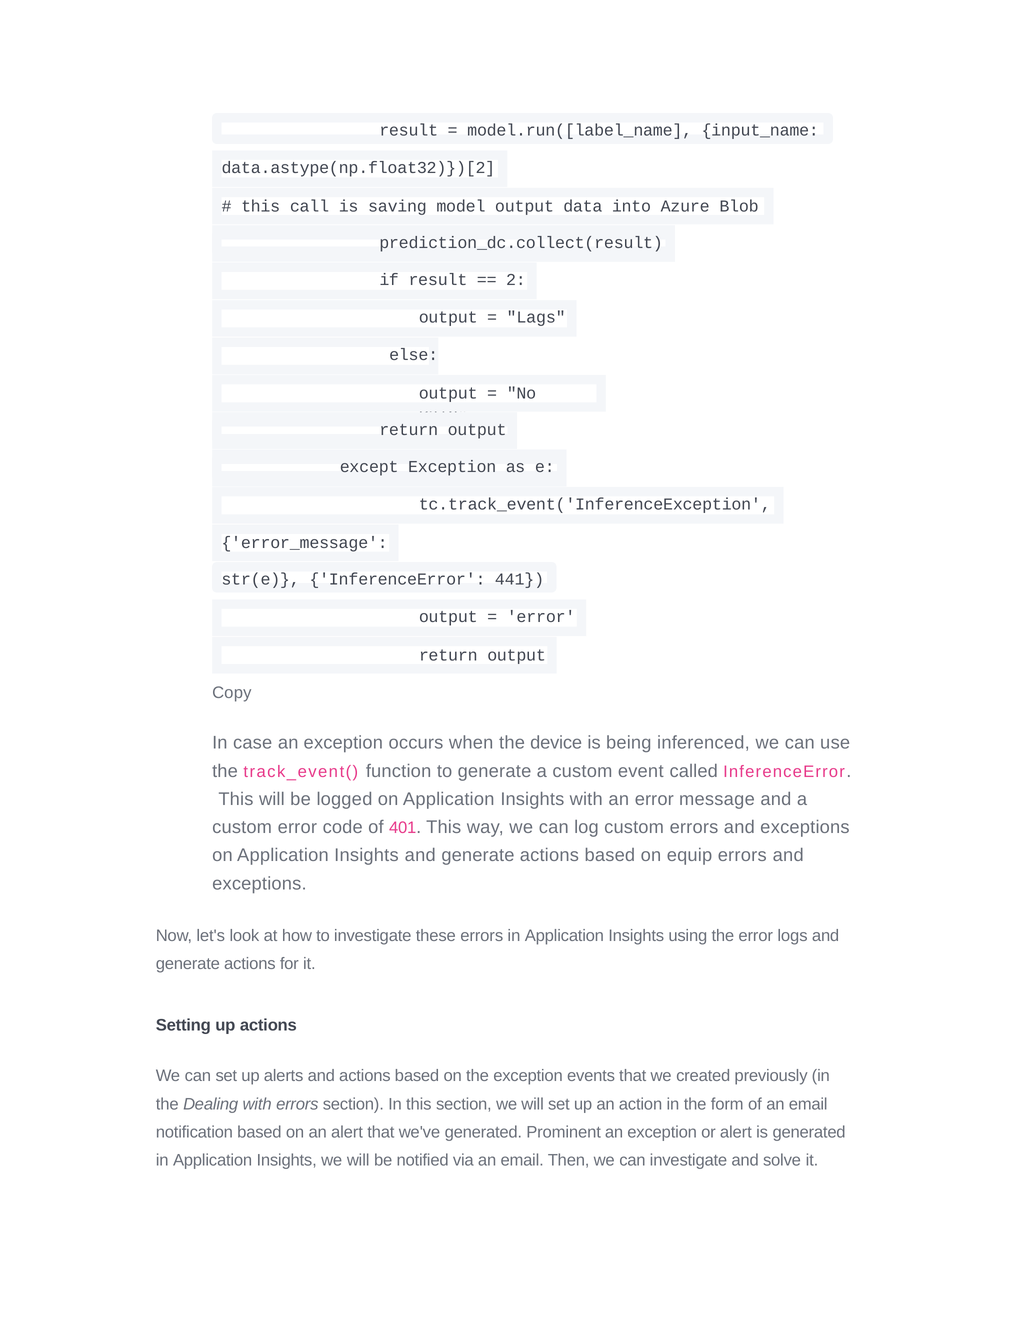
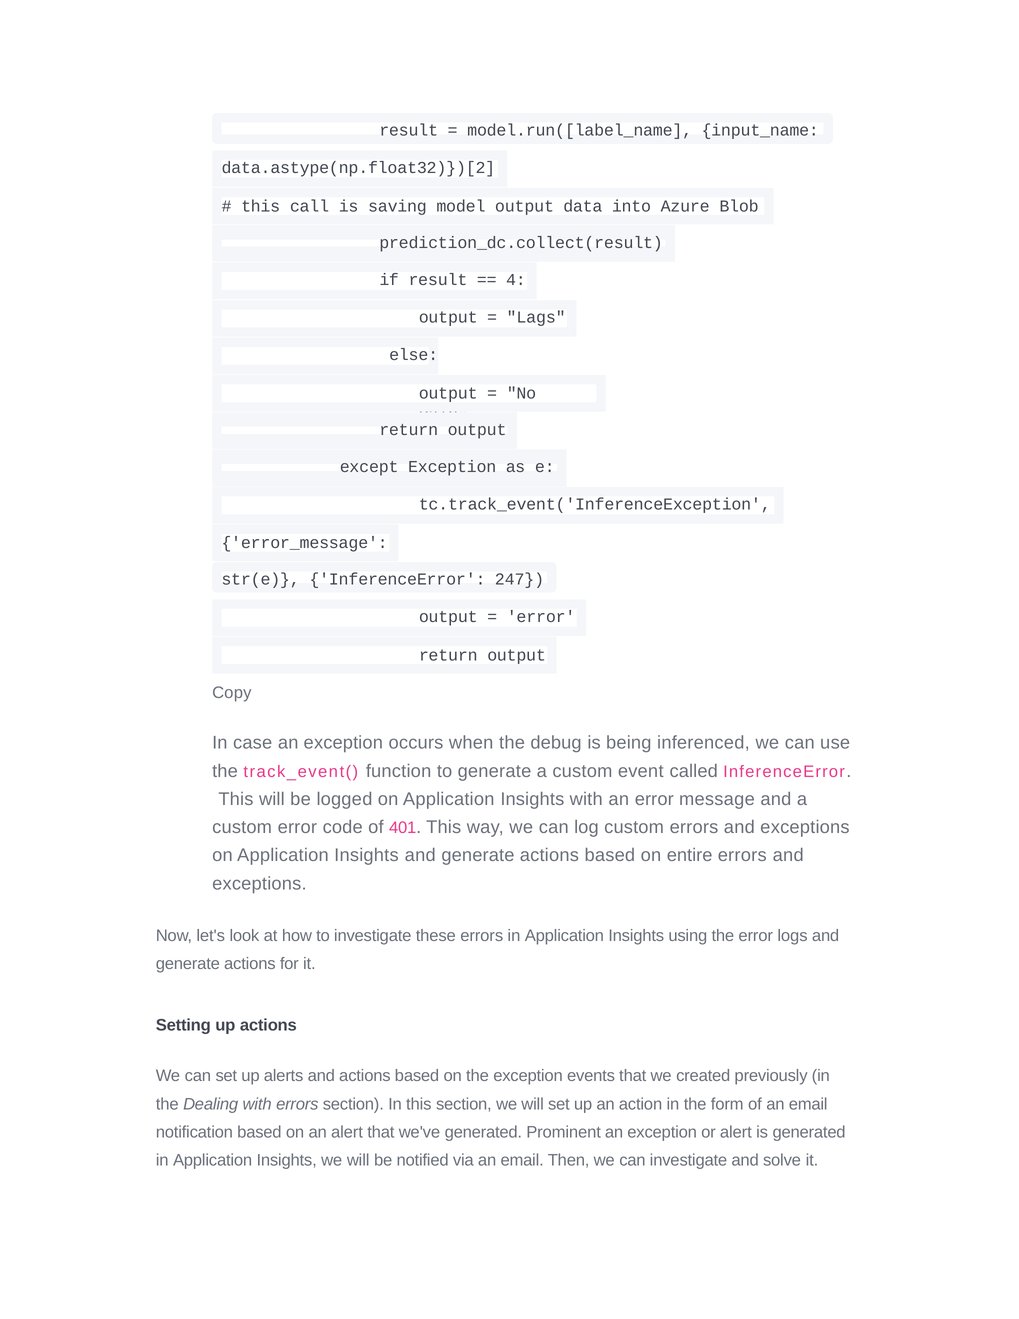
2: 2 -> 4 (516, 280)
441: 441 -> 247 (520, 579)
device: device -> debug (556, 743)
equip: equip -> entire (690, 855)
